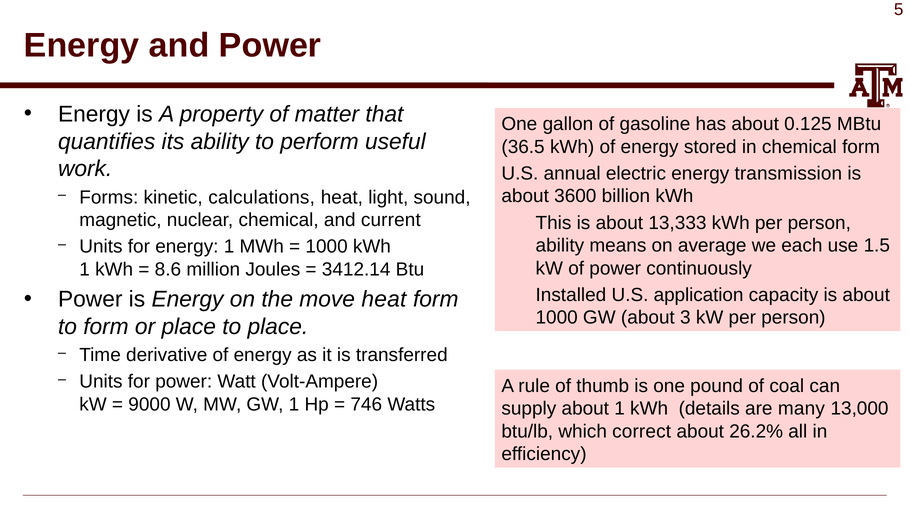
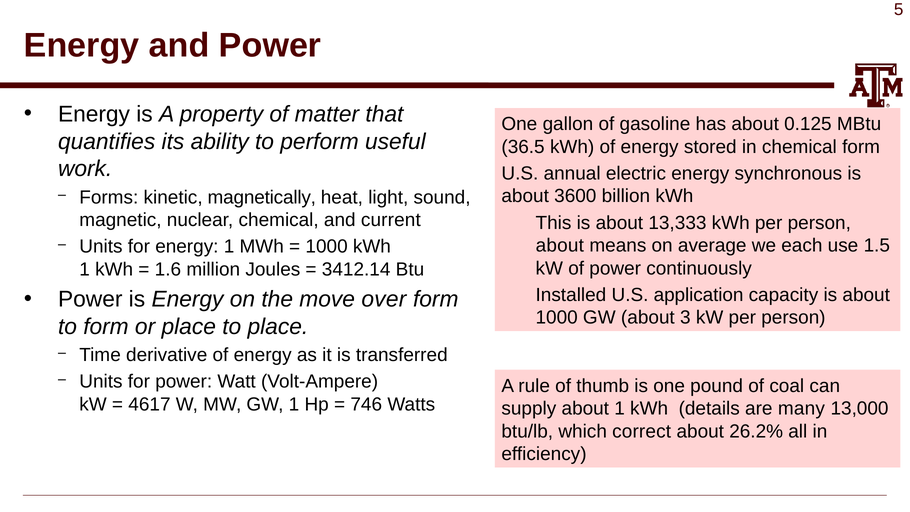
transmission: transmission -> synchronous (788, 173)
calculations: calculations -> magnetically (262, 197)
ability: ability -> about (560, 245)
8.6: 8.6 -> 1.6 (168, 269)
move heat: heat -> over (384, 299)
9000: 9000 -> 4617 (149, 404)
